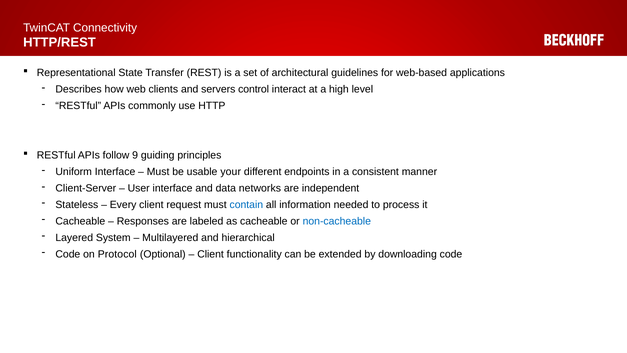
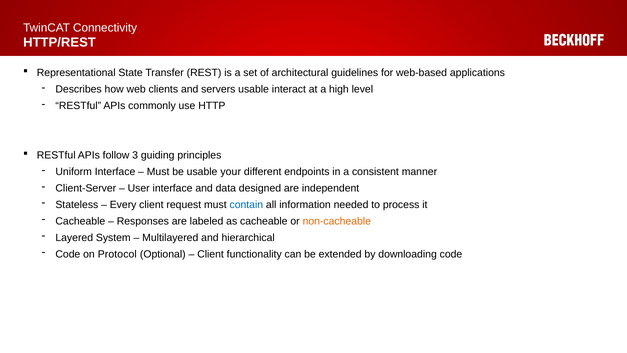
servers control: control -> usable (254, 89)
9: 9 -> 3 (135, 155)
networks: networks -> designed (260, 188)
non-cacheable colour: blue -> orange (337, 221)
